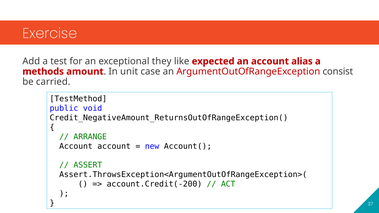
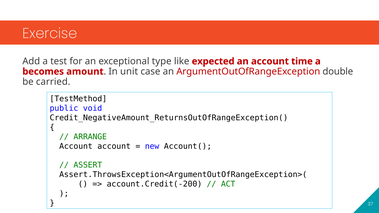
they: they -> type (162, 61)
alias: alias -> time (302, 61)
methods: methods -> becomes (43, 72)
consist: consist -> double (338, 72)
